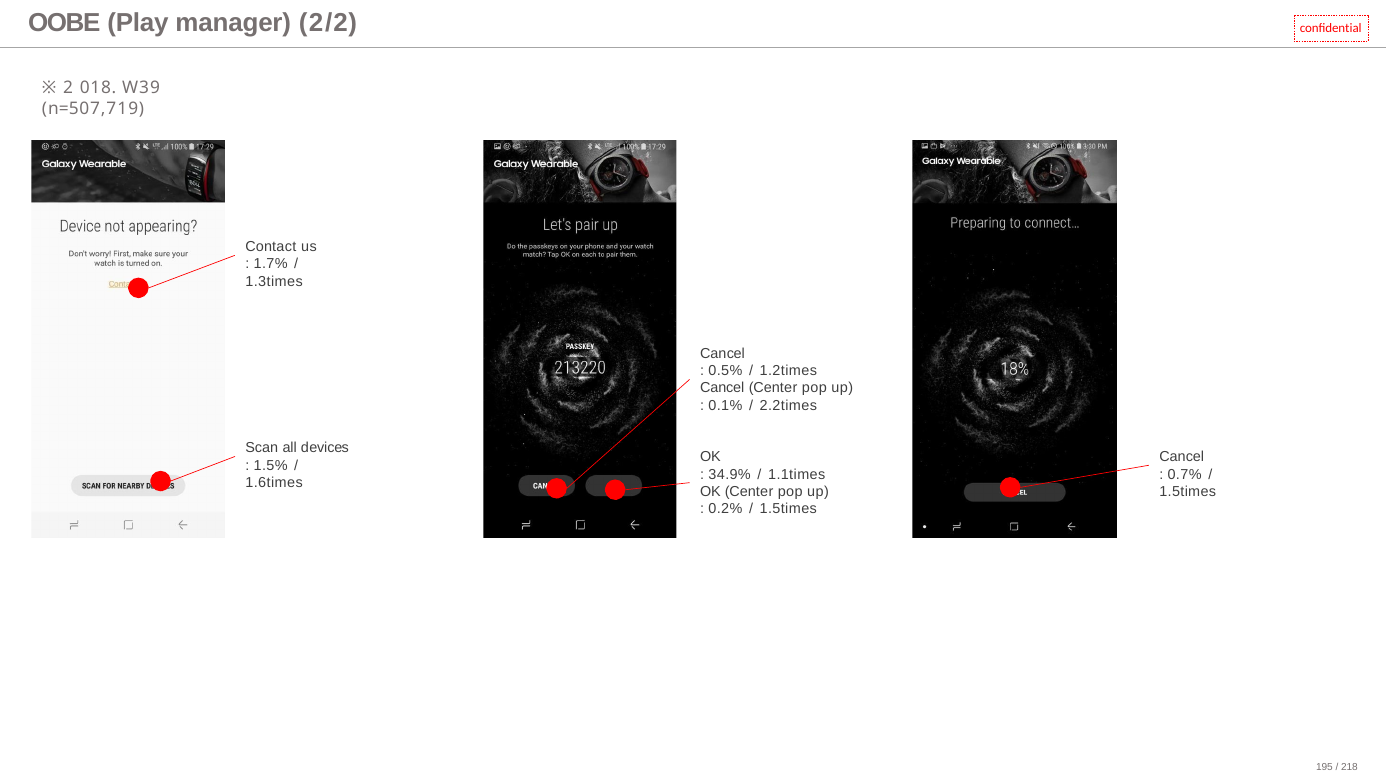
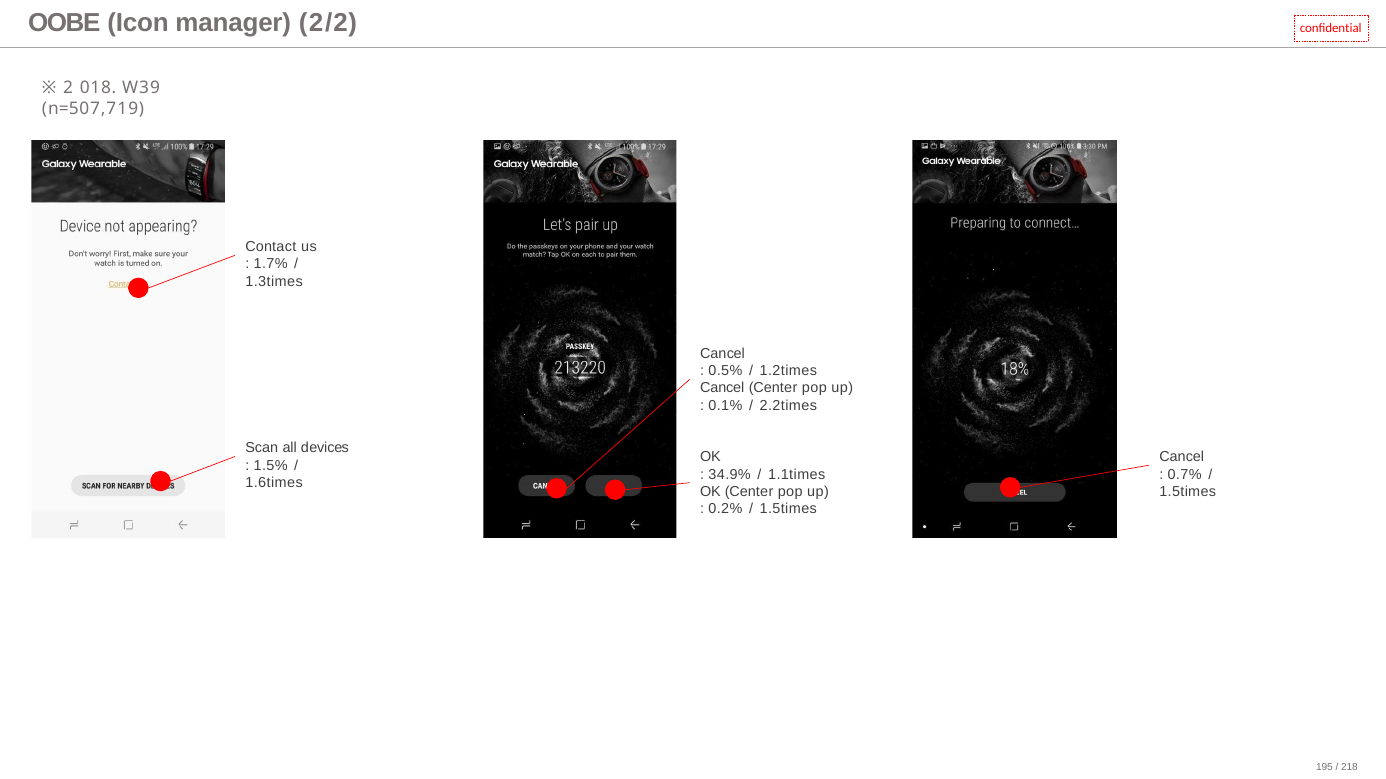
Play: Play -> Icon (138, 23)
